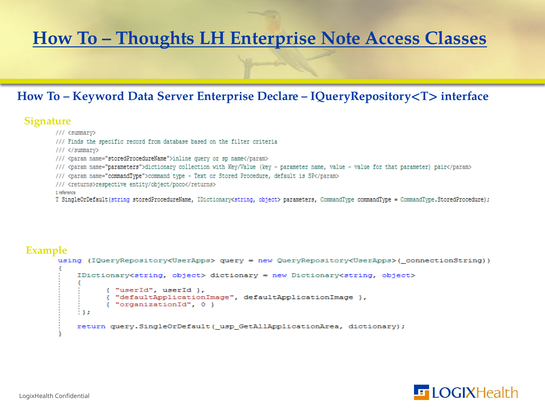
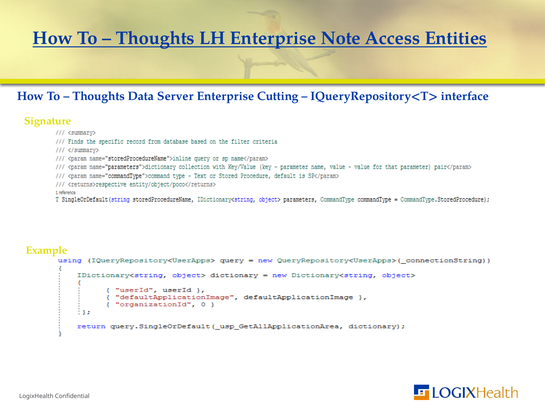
Classes: Classes -> Entities (456, 38)
Keyword: Keyword -> Thoughts (99, 96)
Declare: Declare -> Cutting (278, 96)
